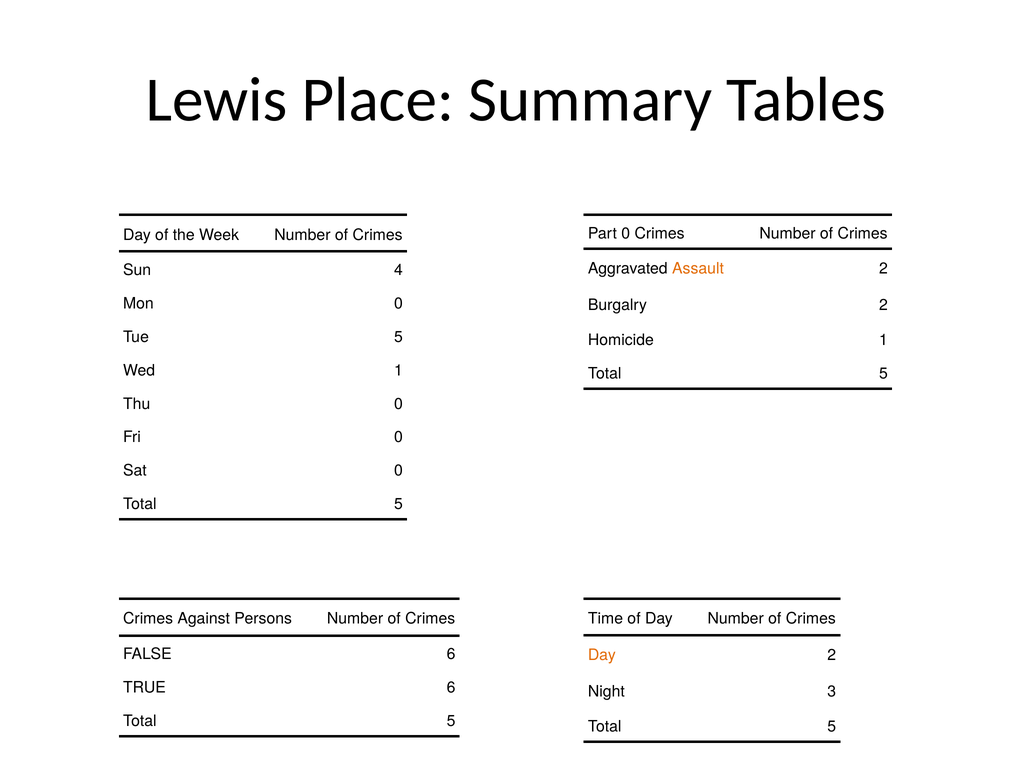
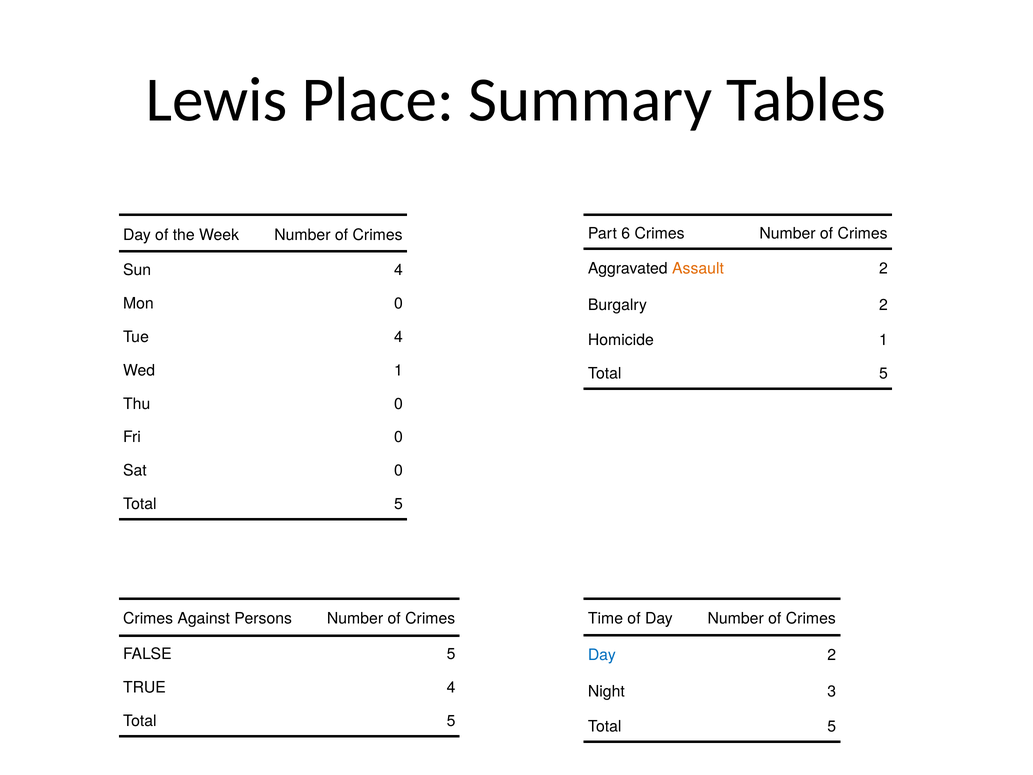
Part 0: 0 -> 6 (626, 233)
Tue 5: 5 -> 4 (398, 337)
FALSE 6: 6 -> 5 (451, 654)
Day colour: orange -> blue (602, 655)
TRUE 6: 6 -> 4 (451, 687)
